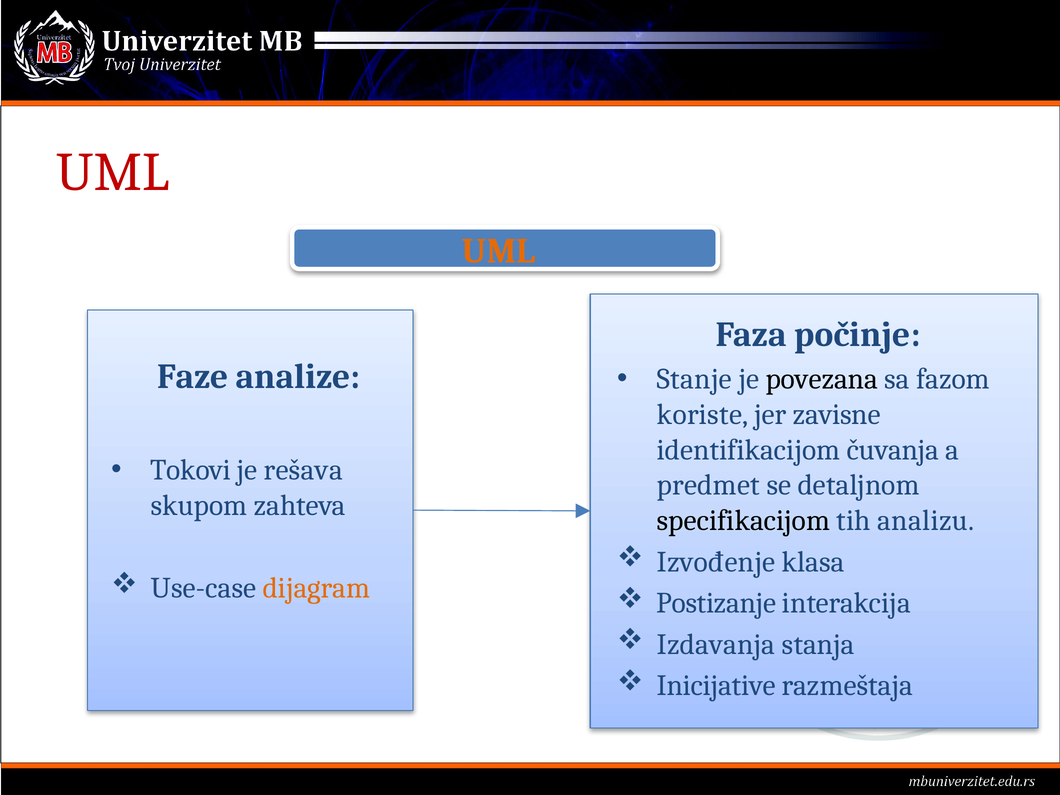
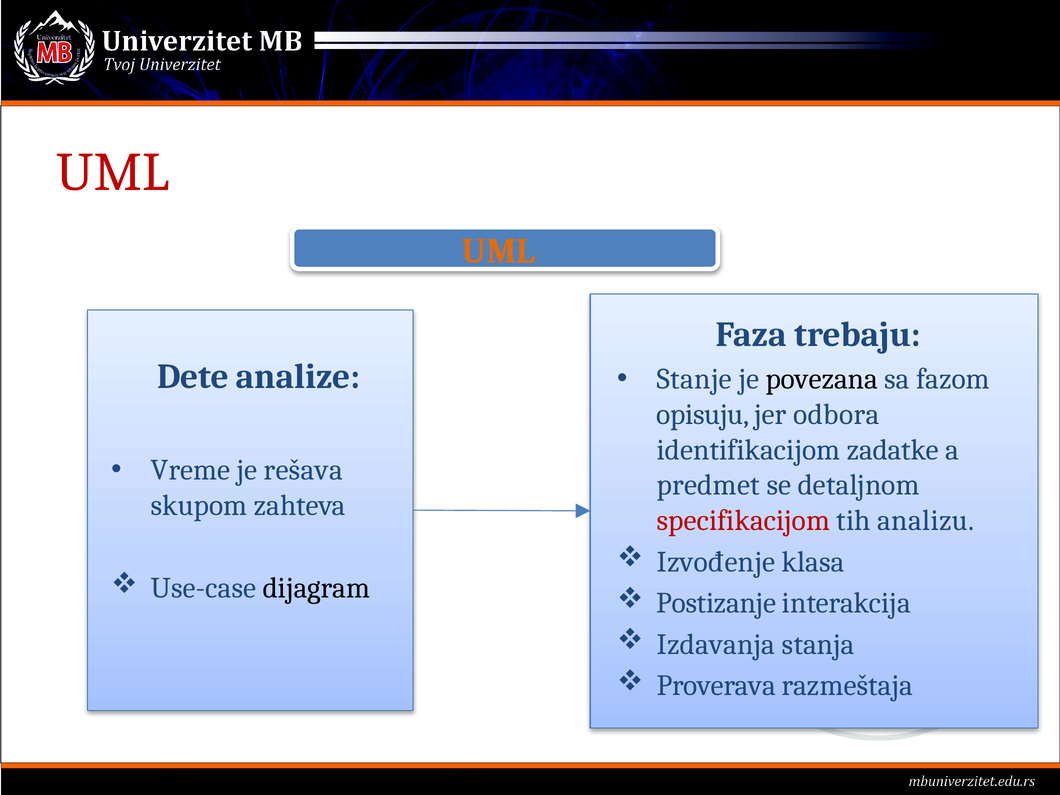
počinje: počinje -> trebaju (858, 335)
Faze: Faze -> Dete (193, 376)
koriste: koriste -> opisuju (703, 414)
zavisne: zavisne -> odbora (836, 414)
čuvanja: čuvanja -> zadatke (893, 450)
Tokovi: Tokovi -> Vreme (191, 470)
specifikacijom colour: black -> red (743, 521)
dijagram colour: orange -> black (316, 588)
Inicijative: Inicijative -> Proverava (716, 686)
